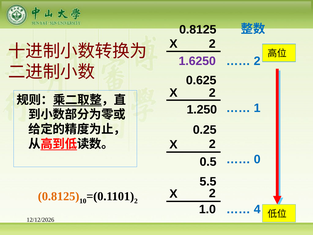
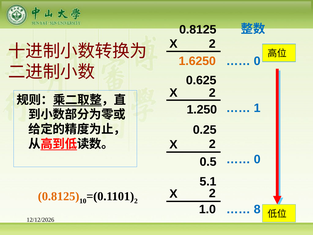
1.6250 colour: purple -> orange (197, 61)
2: 2 -> 0 (257, 61)
5.5: 5.5 -> 5.1 (208, 181)
4: 4 -> 8 (257, 209)
